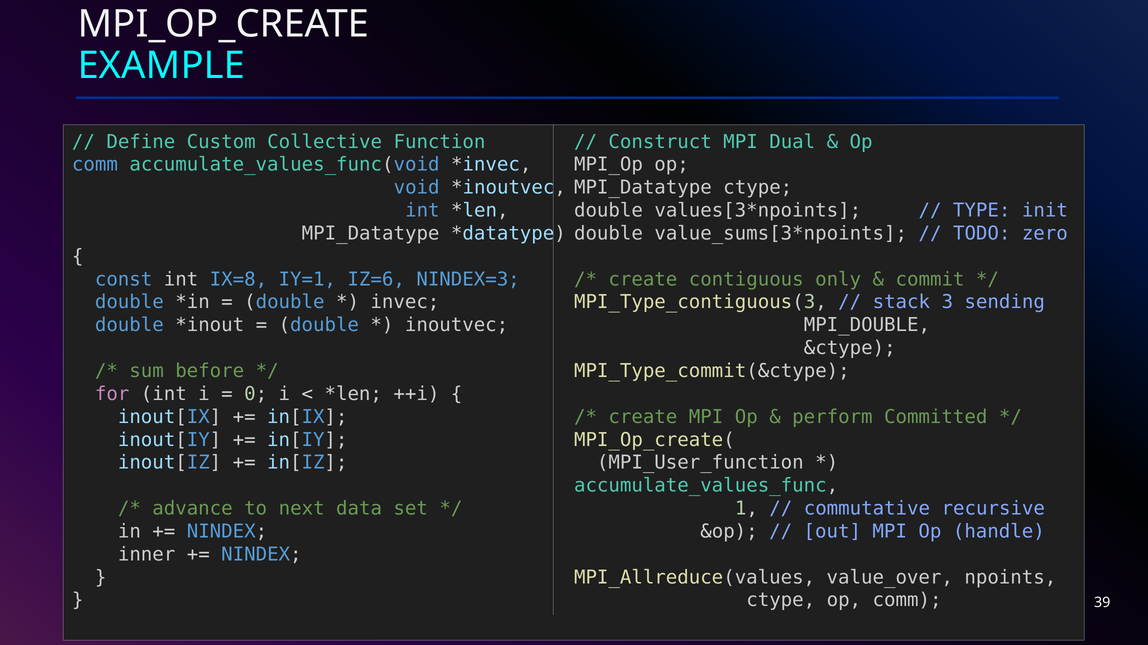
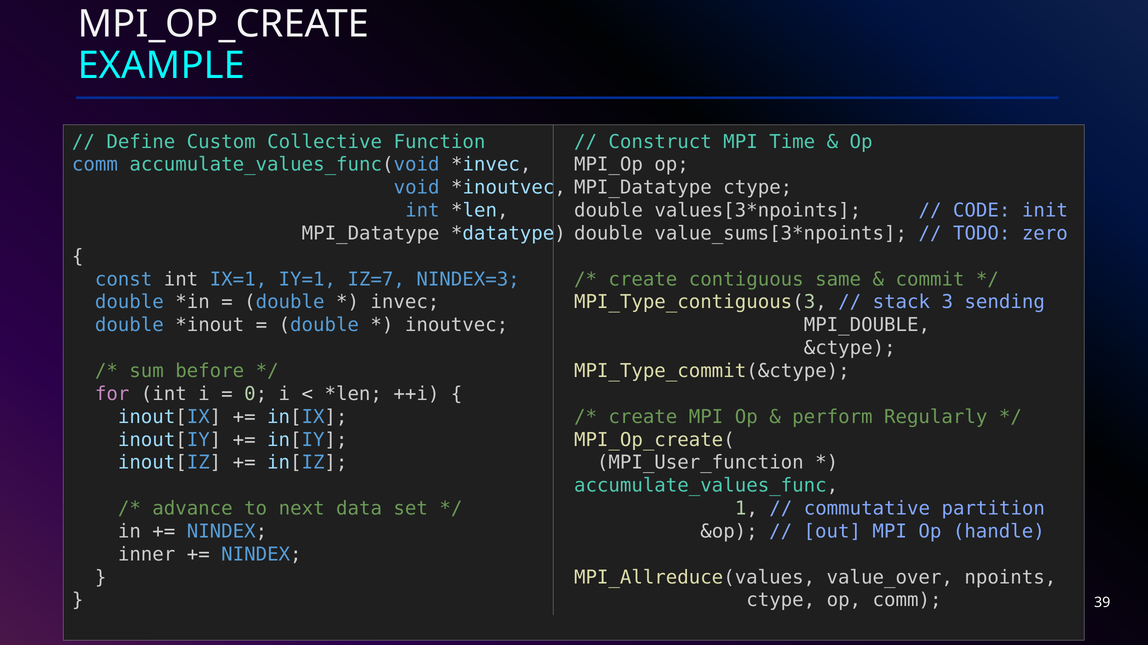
Dual: Dual -> Time (792, 142)
TYPE: TYPE -> CODE (982, 211)
IX=8: IX=8 -> IX=1 (238, 280)
IZ=6: IZ=6 -> IZ=7 (376, 280)
only: only -> same (838, 280)
Committed: Committed -> Regularly (936, 417)
recursive: recursive -> partition (993, 509)
